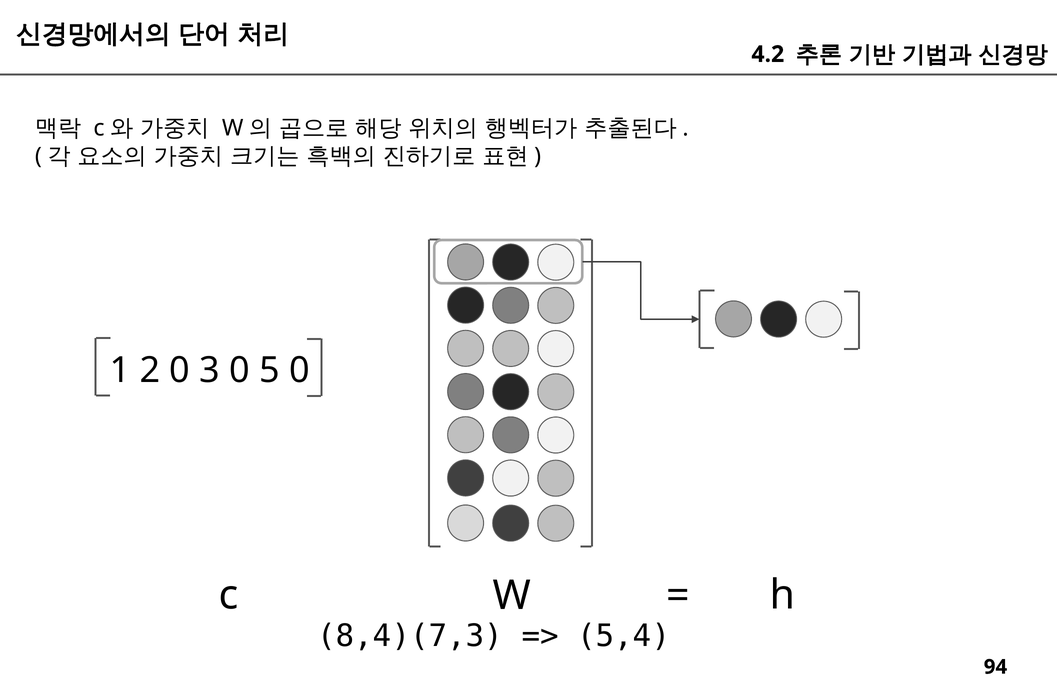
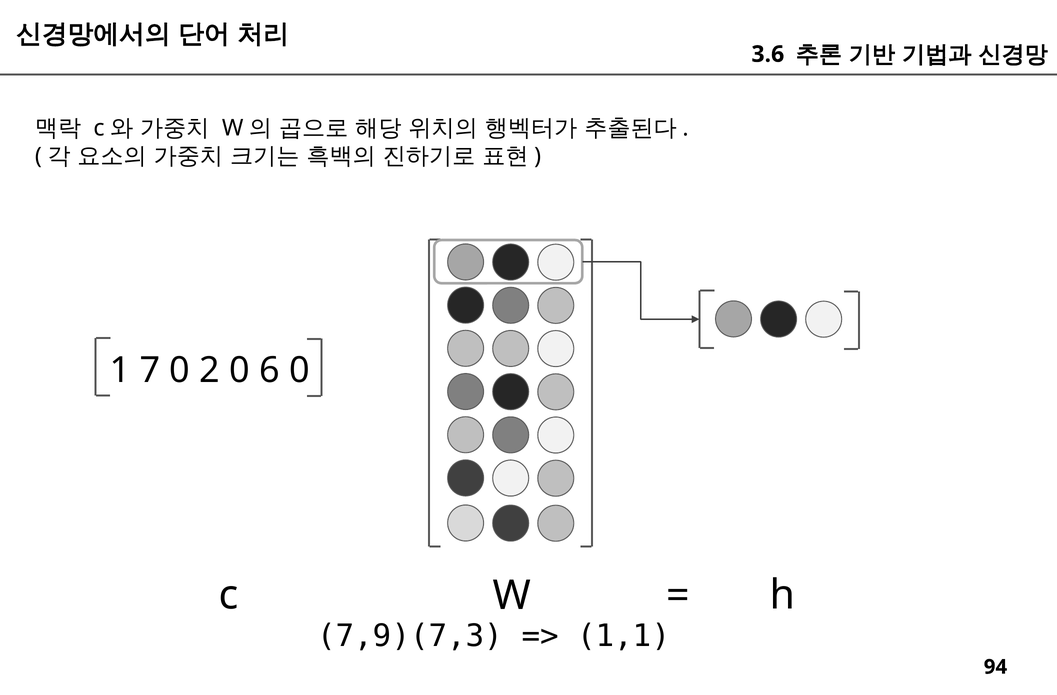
4.2: 4.2 -> 3.6 (768, 54)
2: 2 -> 7 (150, 370)
3: 3 -> 2 (210, 370)
5: 5 -> 6 (269, 370)
8,4)(7,3: 8,4)(7,3 -> 7,9)(7,3 (410, 635)
5,4: 5,4 -> 1,1 (624, 635)
